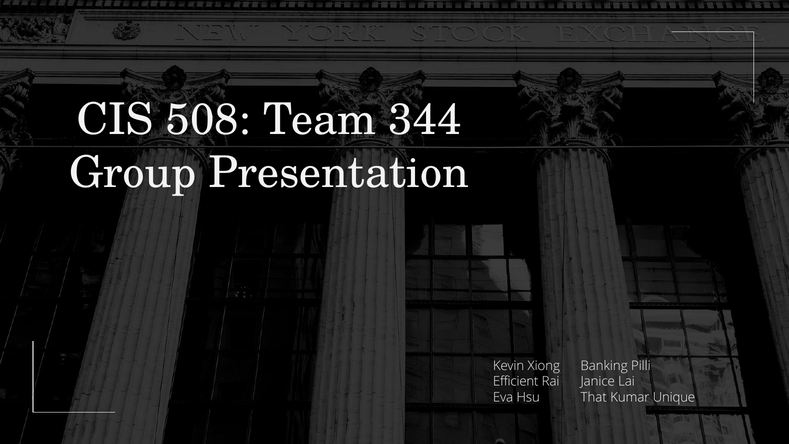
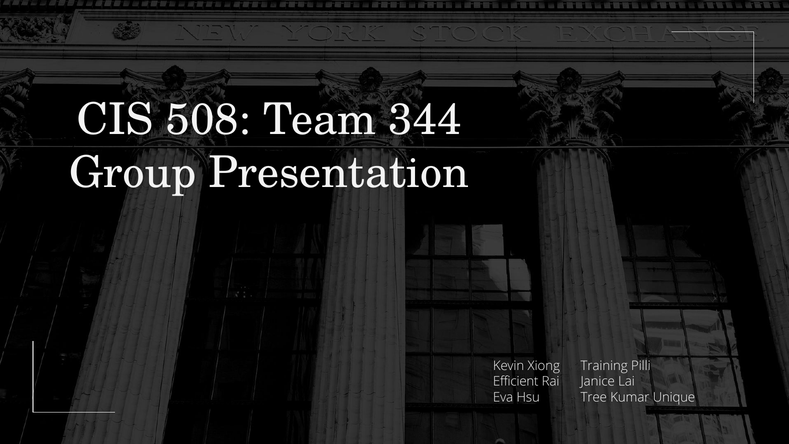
Banking: Banking -> Training (604, 366)
That: That -> Tree (594, 397)
